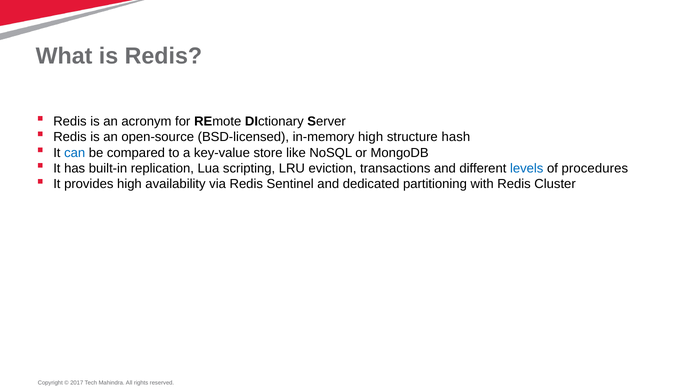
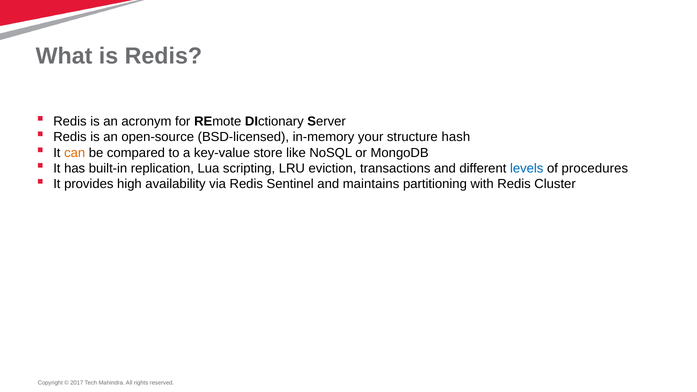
in-memory high: high -> your (371, 137)
can colour: blue -> orange (75, 153)
dedicated: dedicated -> maintains (371, 184)
